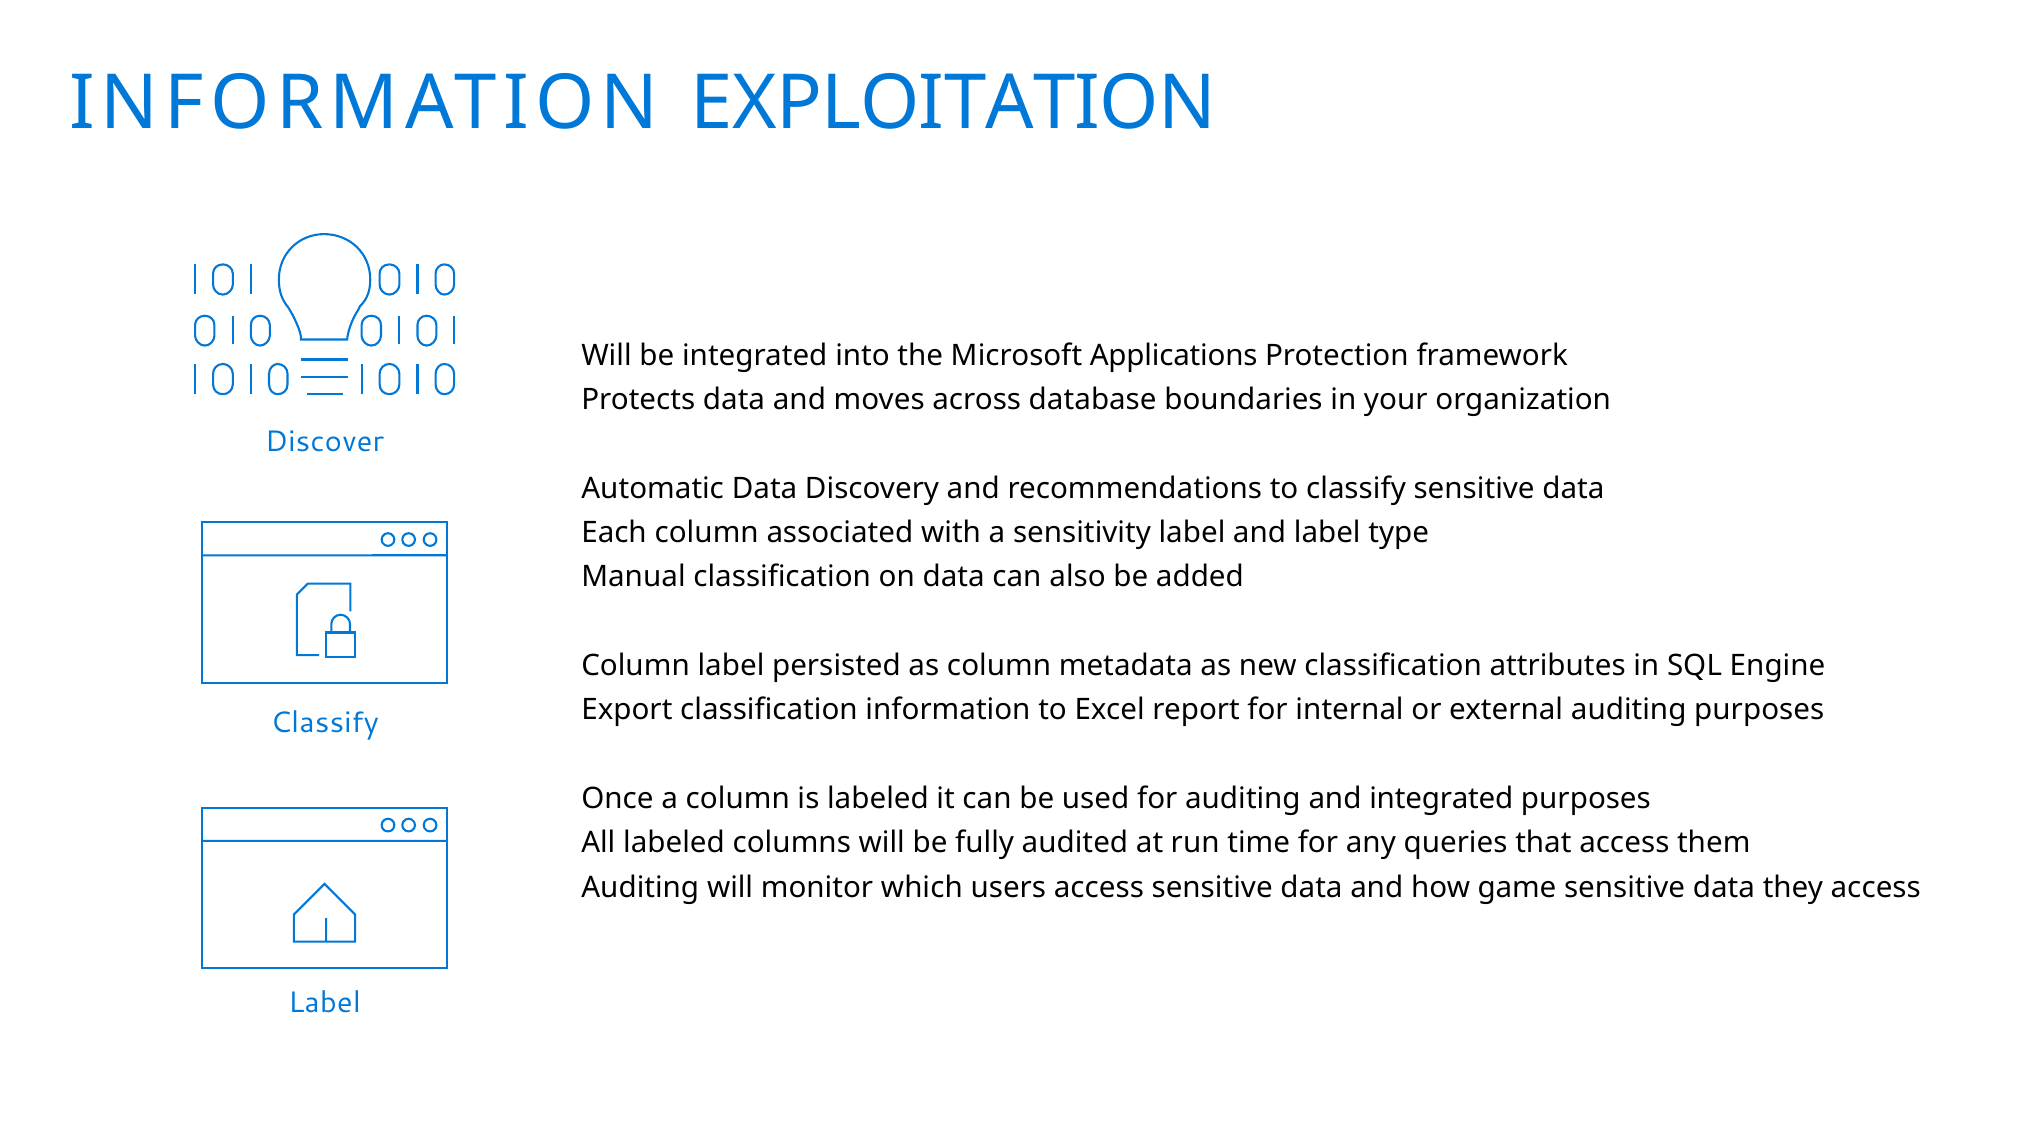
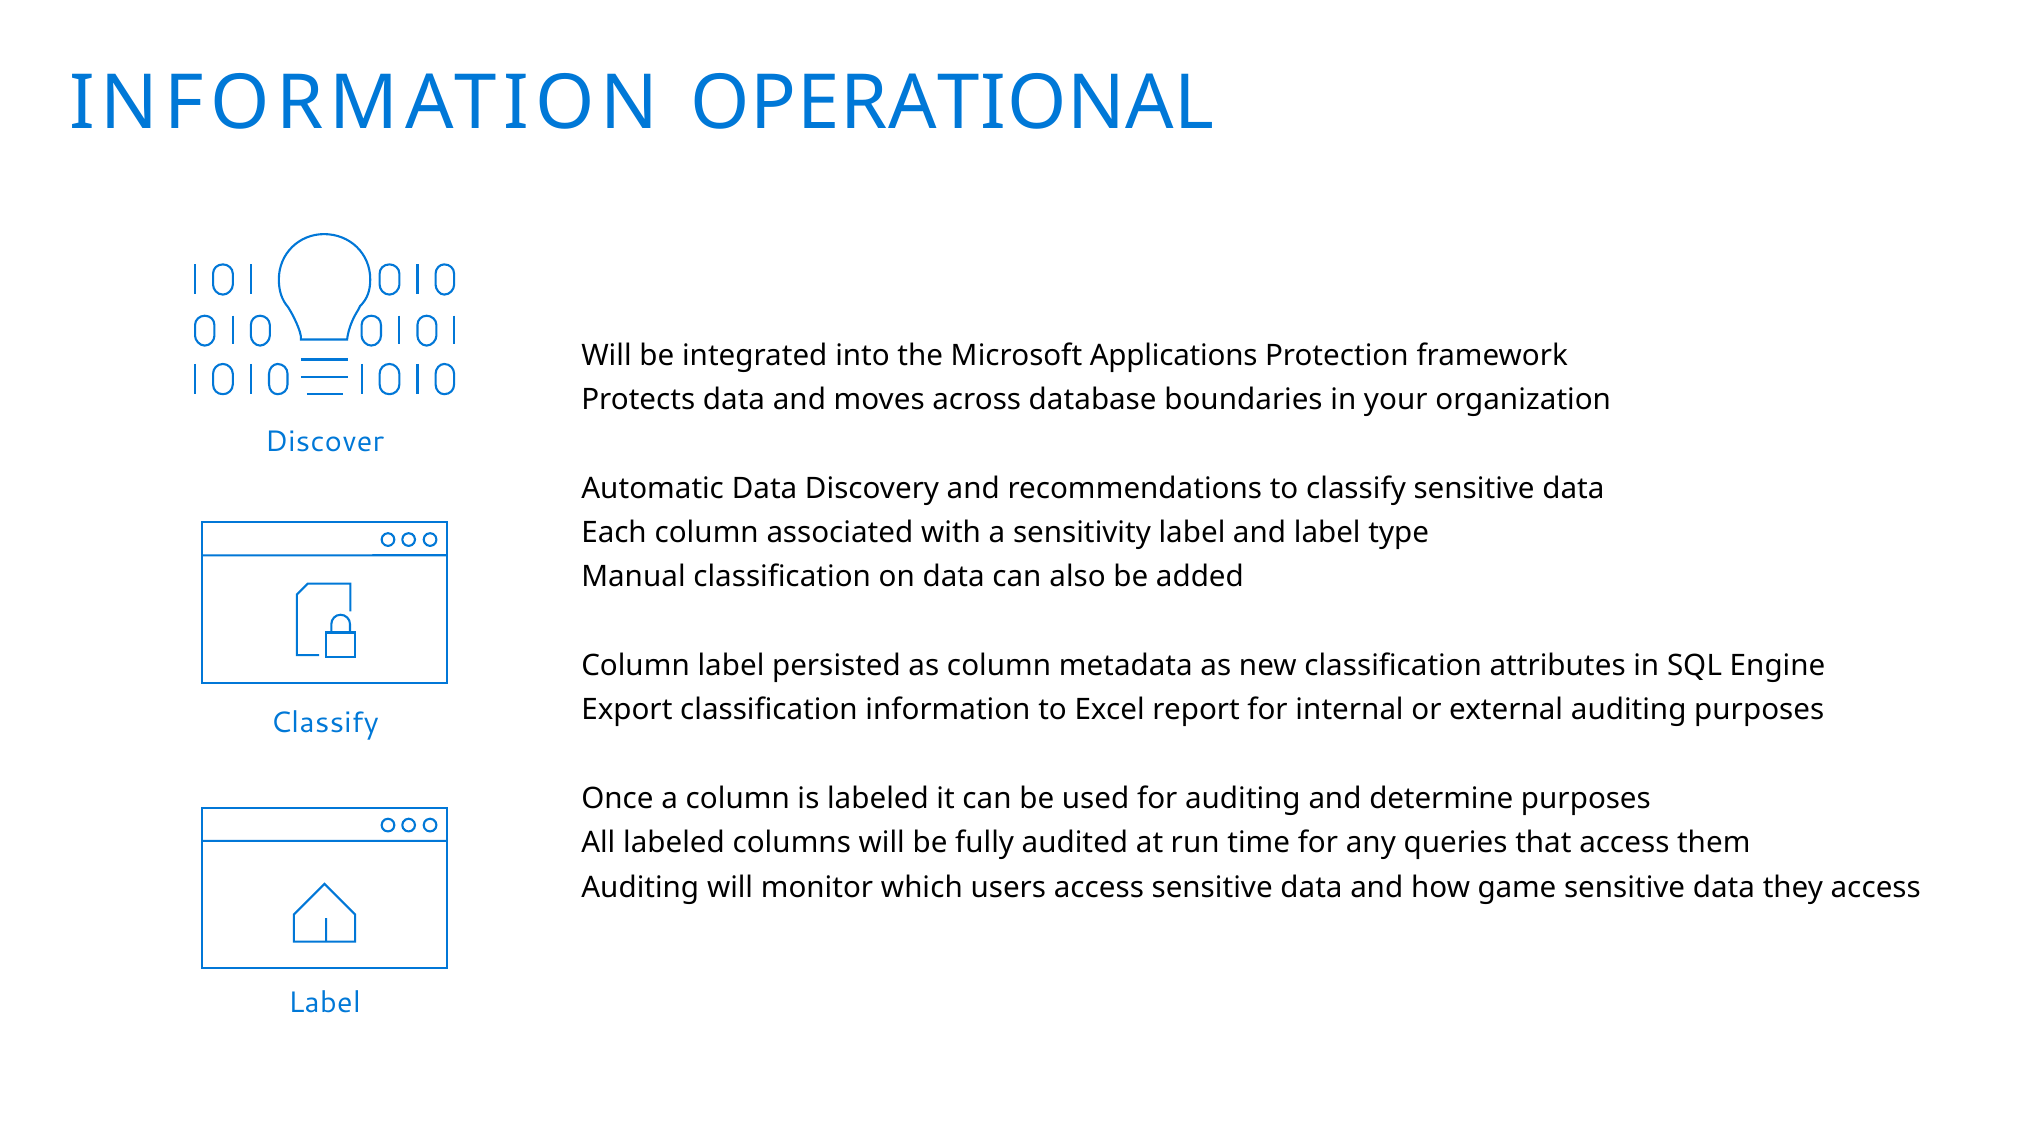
EXPLOITATION: EXPLOITATION -> OPERATIONAL (953, 104)
and integrated: integrated -> determine (1441, 799)
